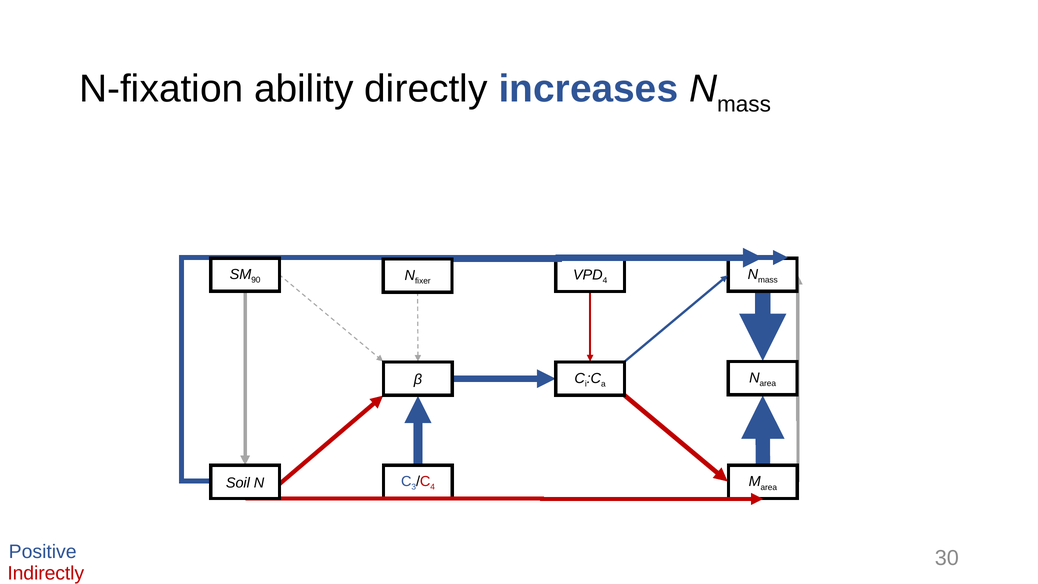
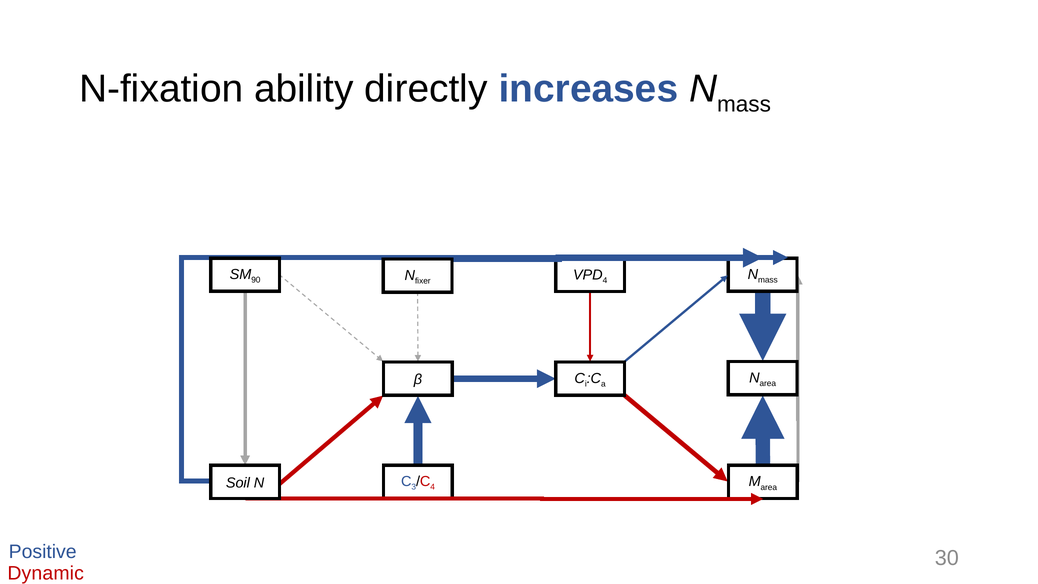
Indirectly: Indirectly -> Dynamic (46, 573)
